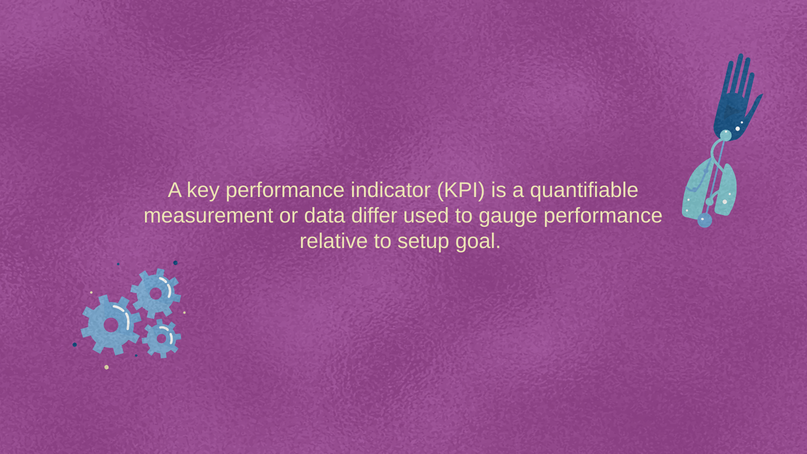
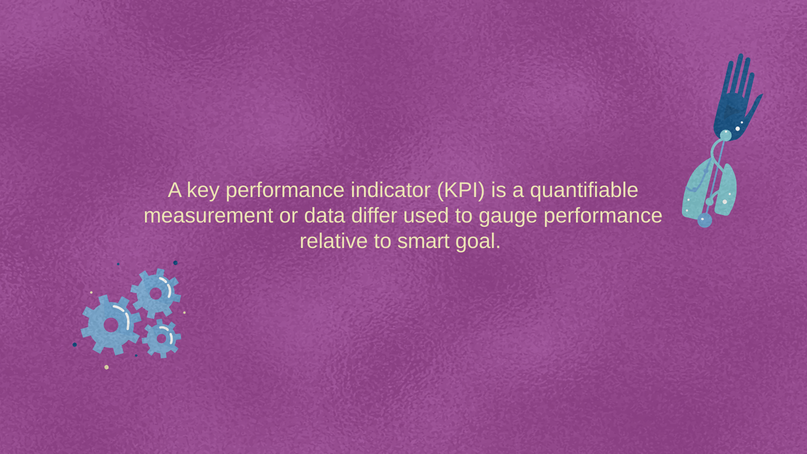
setup: setup -> smart (423, 241)
